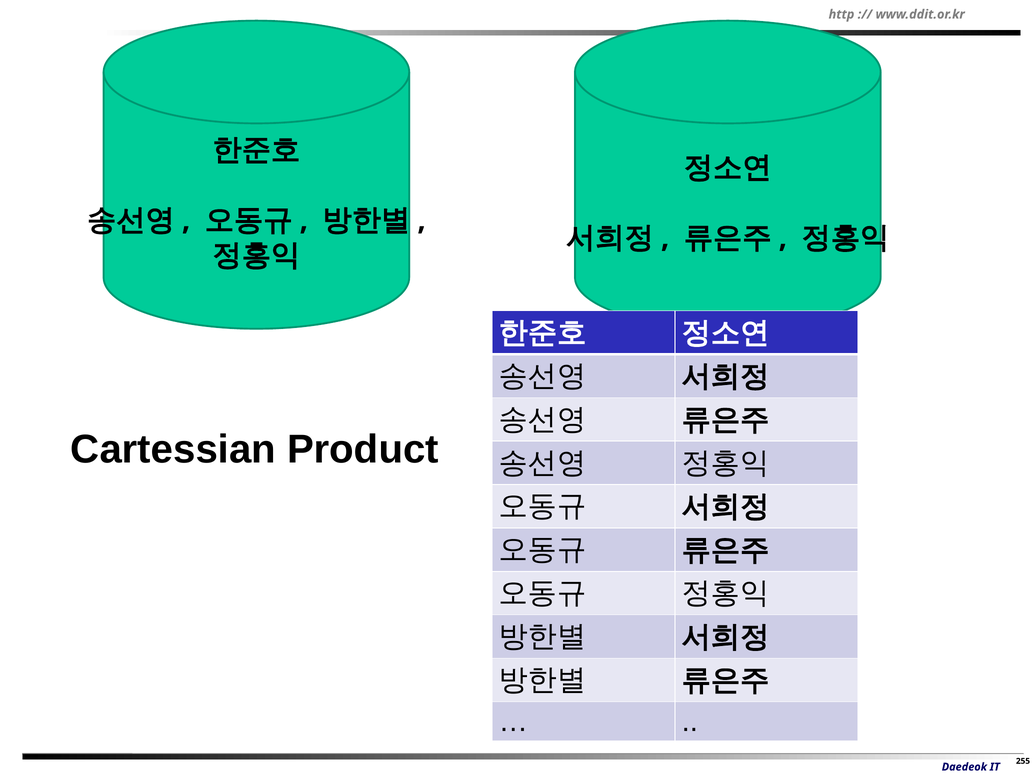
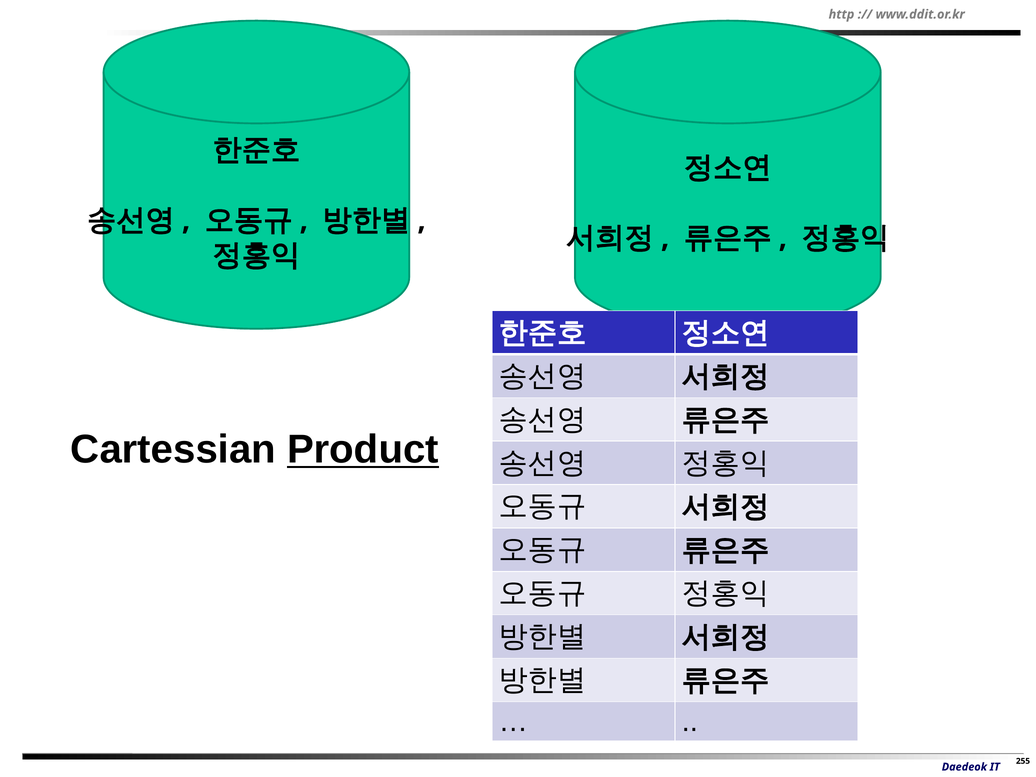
Product underline: none -> present (363, 450)
